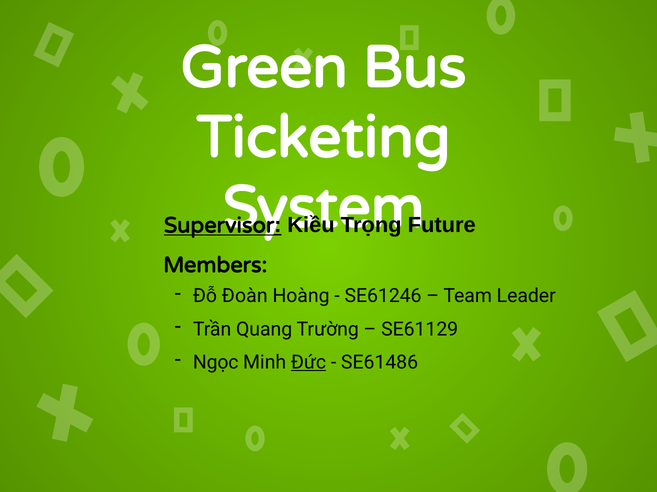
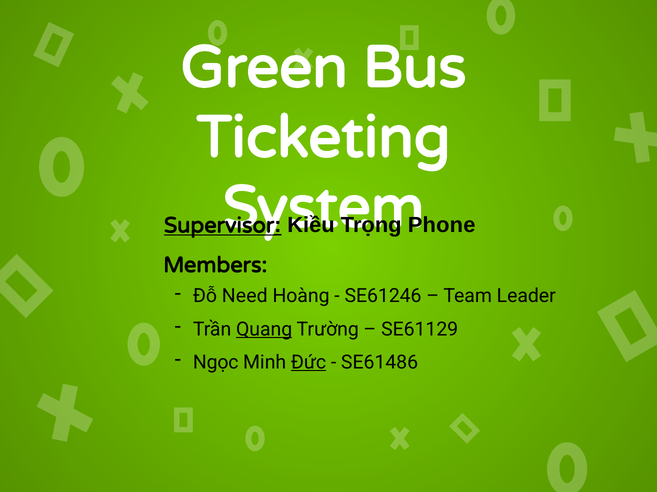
Future: Future -> Phone (442, 226)
Đoàn: Đoàn -> Need (245, 296)
Quang underline: none -> present (264, 330)
